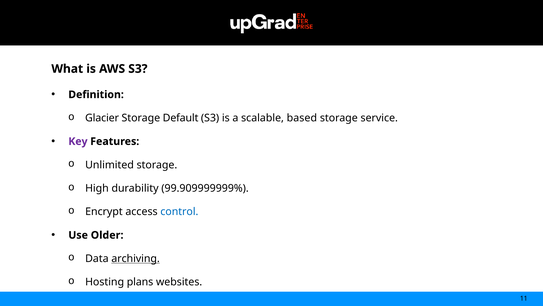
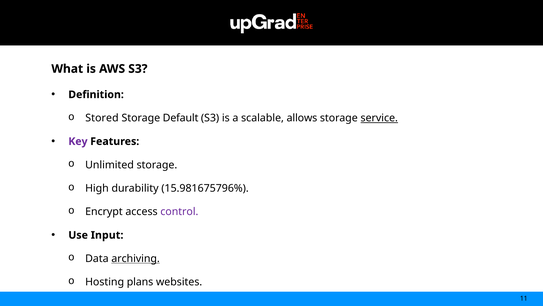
Glacier: Glacier -> Stored (102, 118)
based: based -> allows (302, 118)
service underline: none -> present (379, 118)
99.909999999%: 99.909999999% -> 15.981675796% (205, 188)
control colour: blue -> purple (179, 211)
Older: Older -> Input (107, 235)
